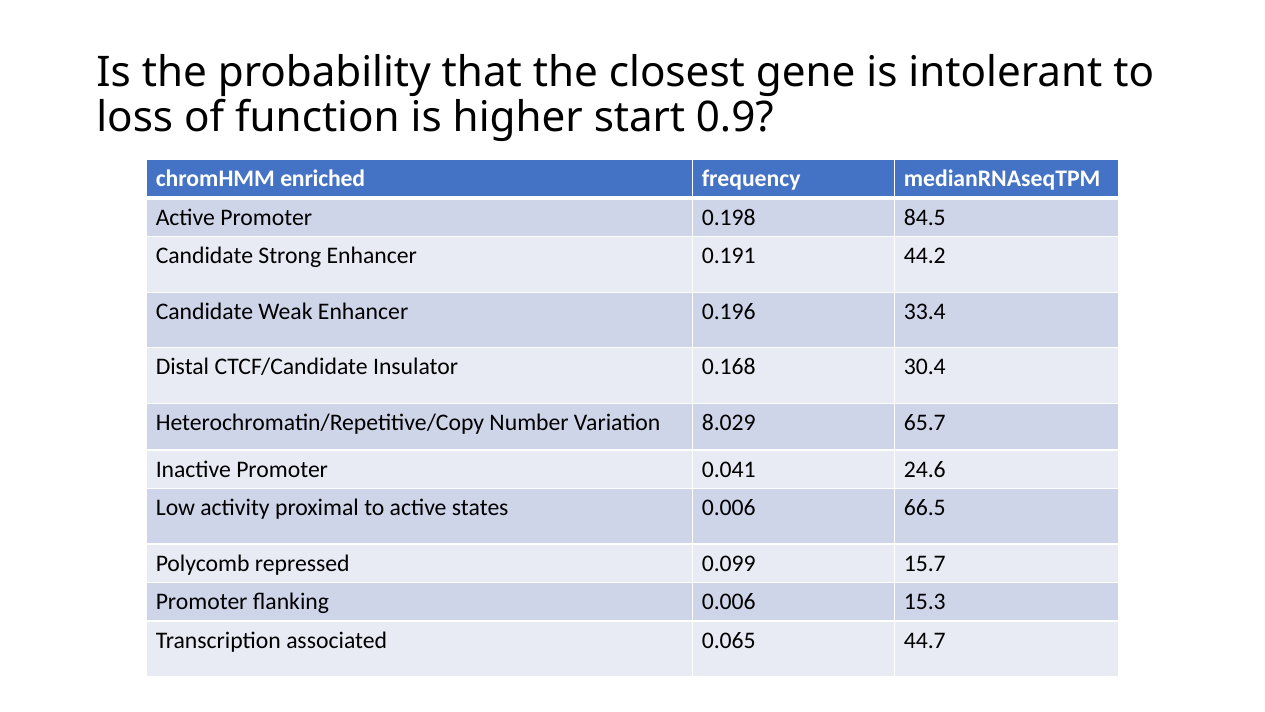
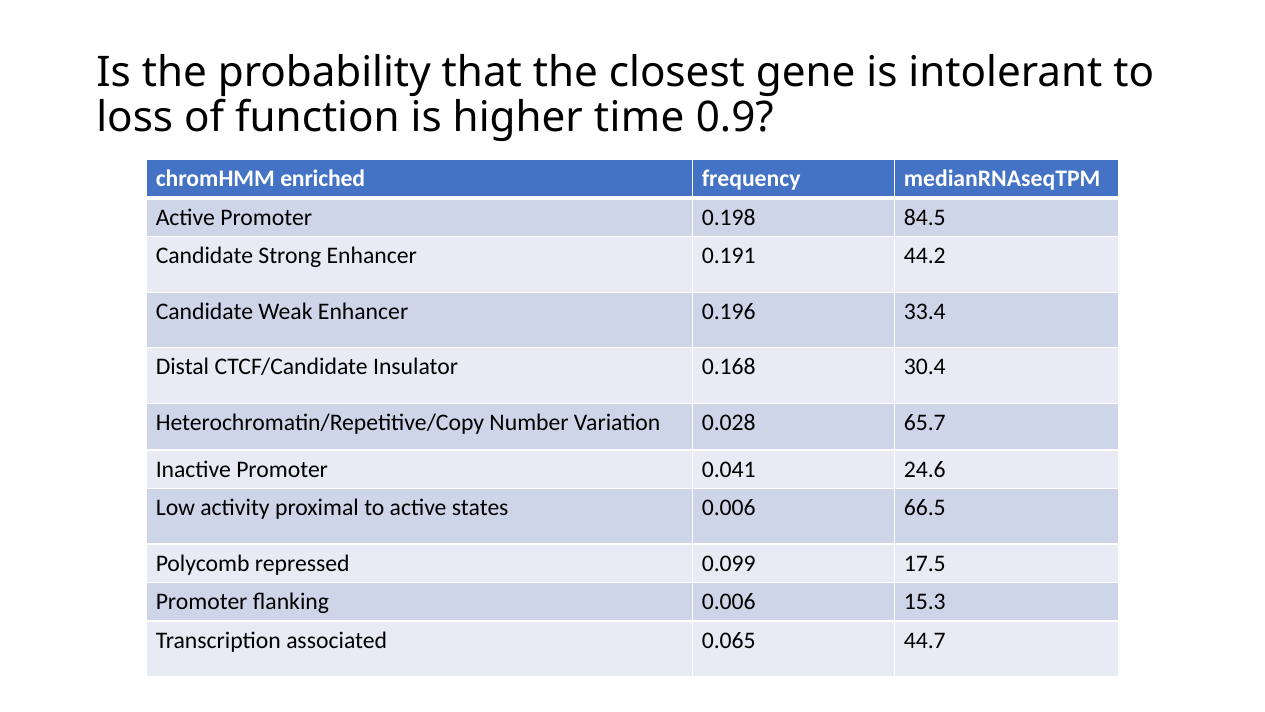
start: start -> time (639, 118)
8.029: 8.029 -> 0.028 (729, 422)
15.7: 15.7 -> 17.5 (925, 563)
